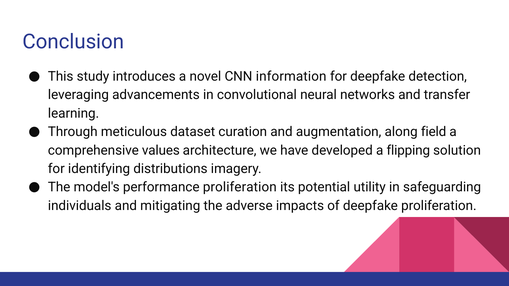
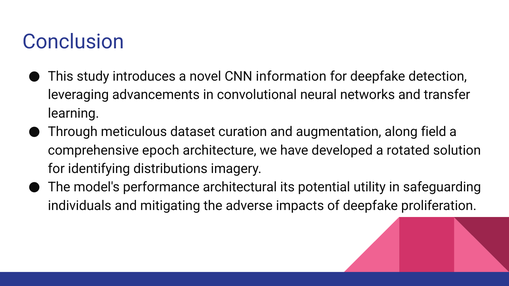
values: values -> epoch (161, 150)
flipping: flipping -> rotated (408, 150)
performance proliferation: proliferation -> architectural (240, 187)
